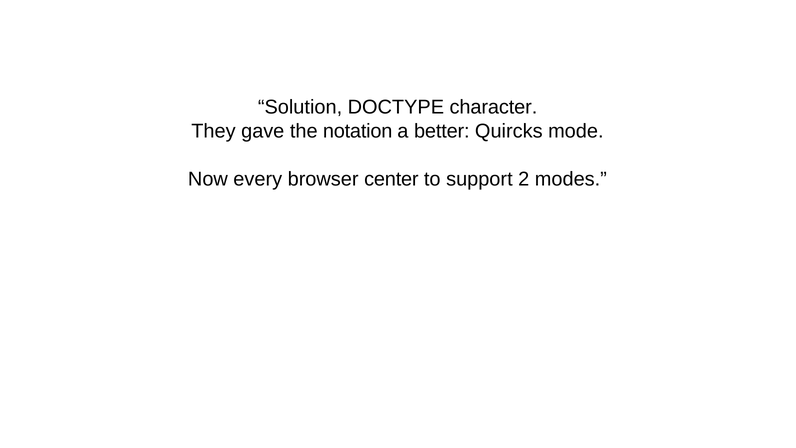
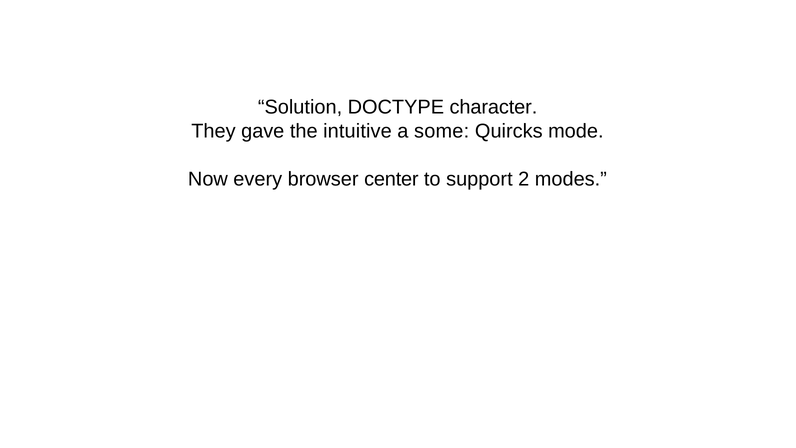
notation: notation -> intuitive (357, 131)
better: better -> some (442, 131)
